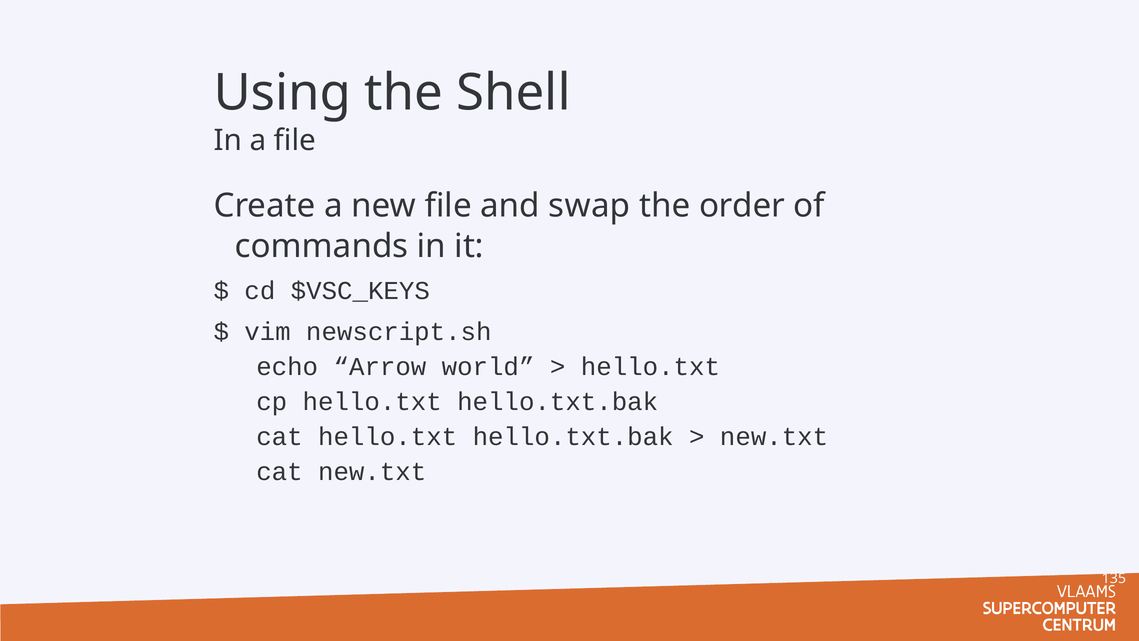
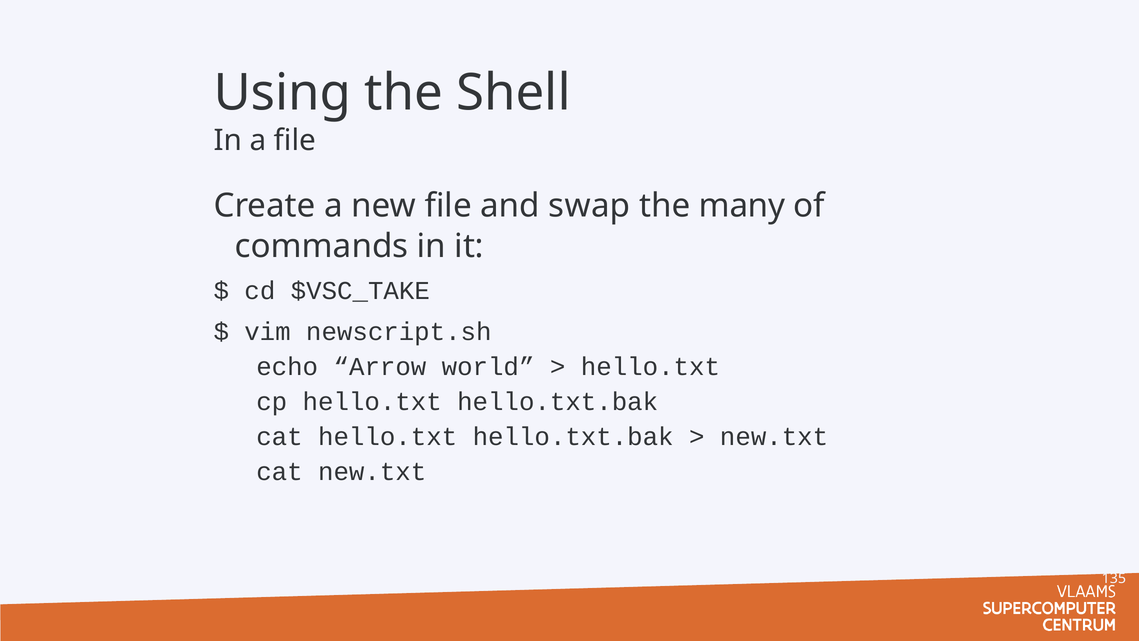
order: order -> many (742, 205)
$VSC_KEYS: $VSC_KEYS -> $VSC_TAKE (360, 290)
